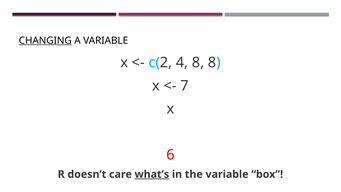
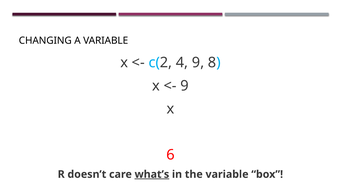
CHANGING underline: present -> none (45, 40)
4 8: 8 -> 9 (198, 63)
7: 7 -> 9 (185, 86)
